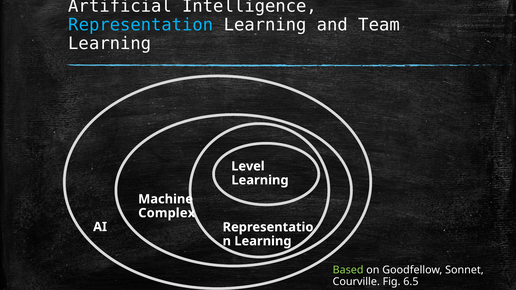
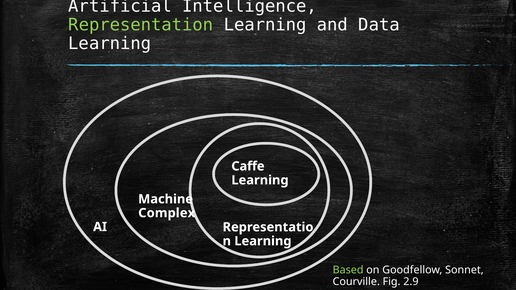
Representation colour: light blue -> light green (141, 25)
Team: Team -> Data (379, 25)
Level: Level -> Caffe (248, 166)
6.5: 6.5 -> 2.9 (411, 282)
